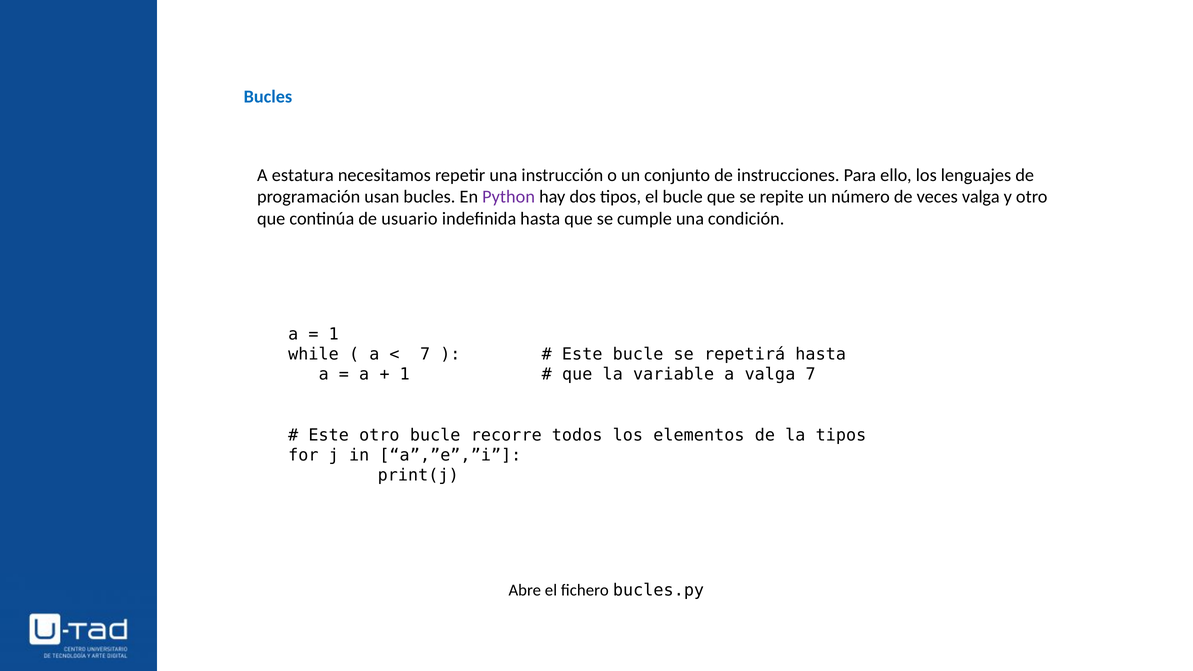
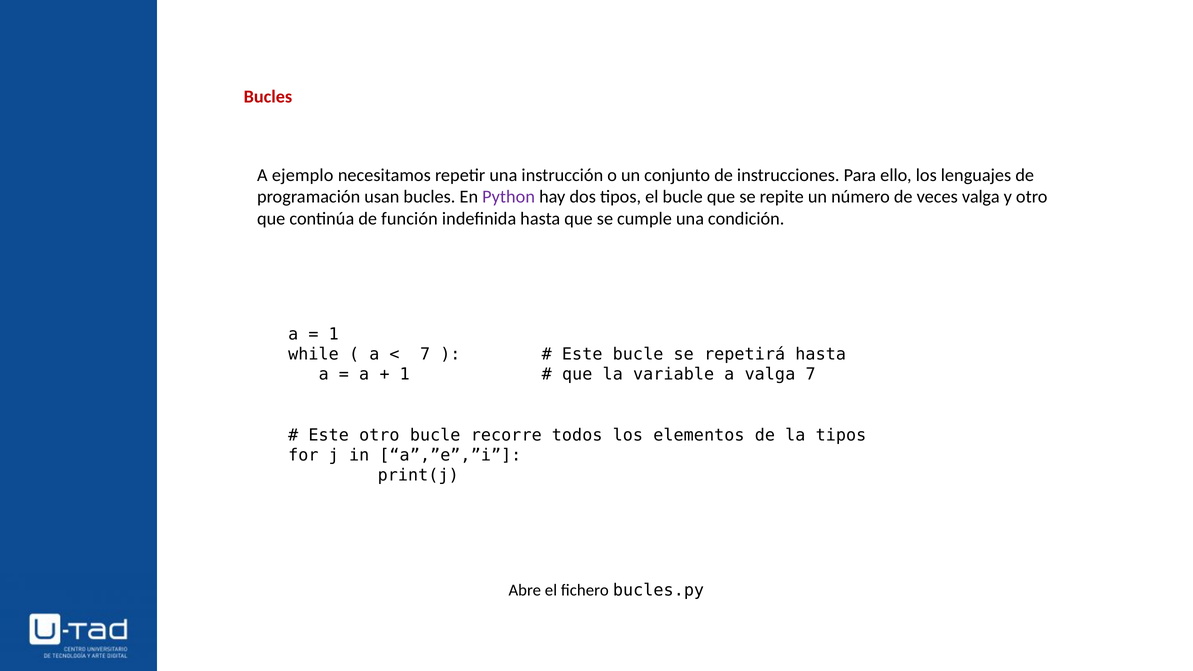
Bucles colour: blue -> red (268, 97)
estatura: estatura -> ejemplo (303, 175)
usuario: usuario -> función (409, 219)
